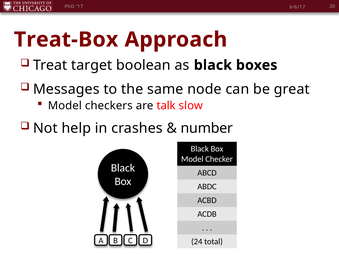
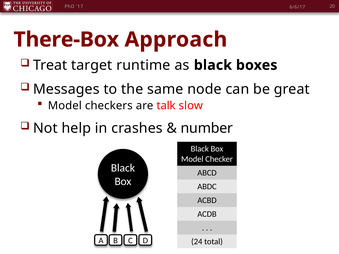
Treat-Box: Treat-Box -> There-Box (66, 40)
boolean: boolean -> runtime (143, 65)
